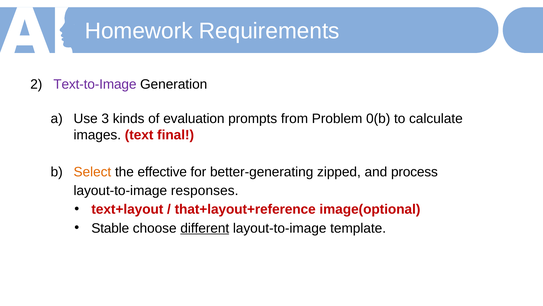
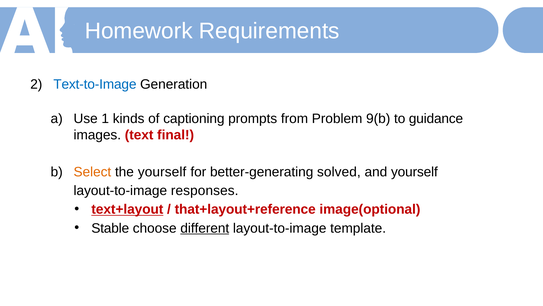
Text-to-Image colour: purple -> blue (95, 84)
3: 3 -> 1 (105, 119)
evaluation: evaluation -> captioning (194, 119)
0(b: 0(b -> 9(b (378, 119)
calculate: calculate -> guidance (436, 119)
the effective: effective -> yourself (162, 172)
zipped: zipped -> solved (339, 172)
and process: process -> yourself (414, 172)
text+layout underline: none -> present (127, 209)
